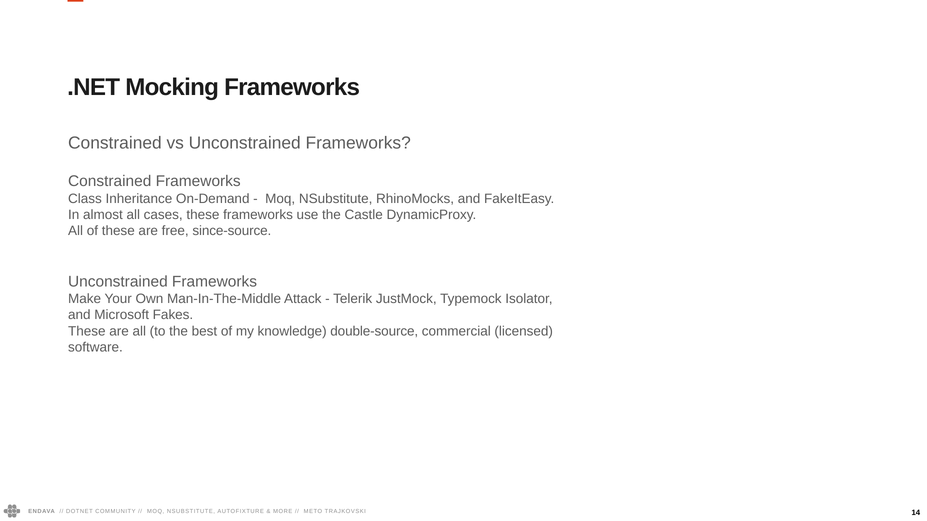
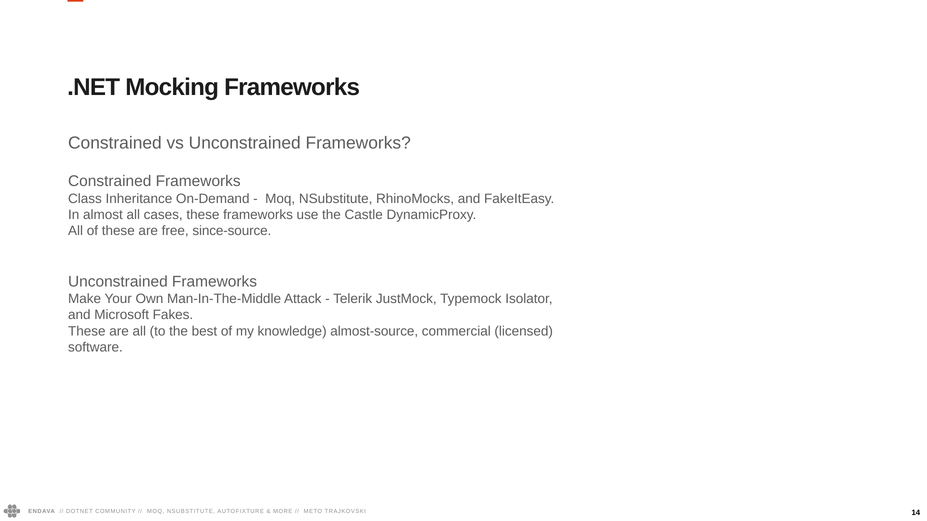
double-source: double-source -> almost-source (374, 331)
